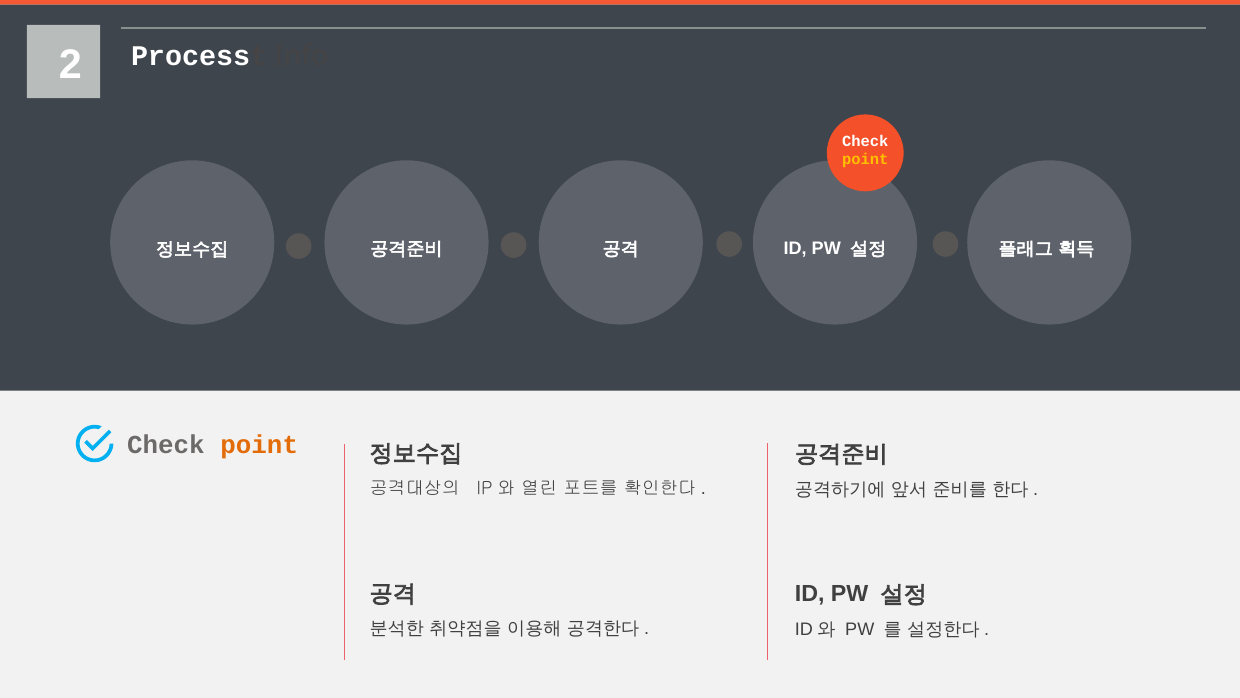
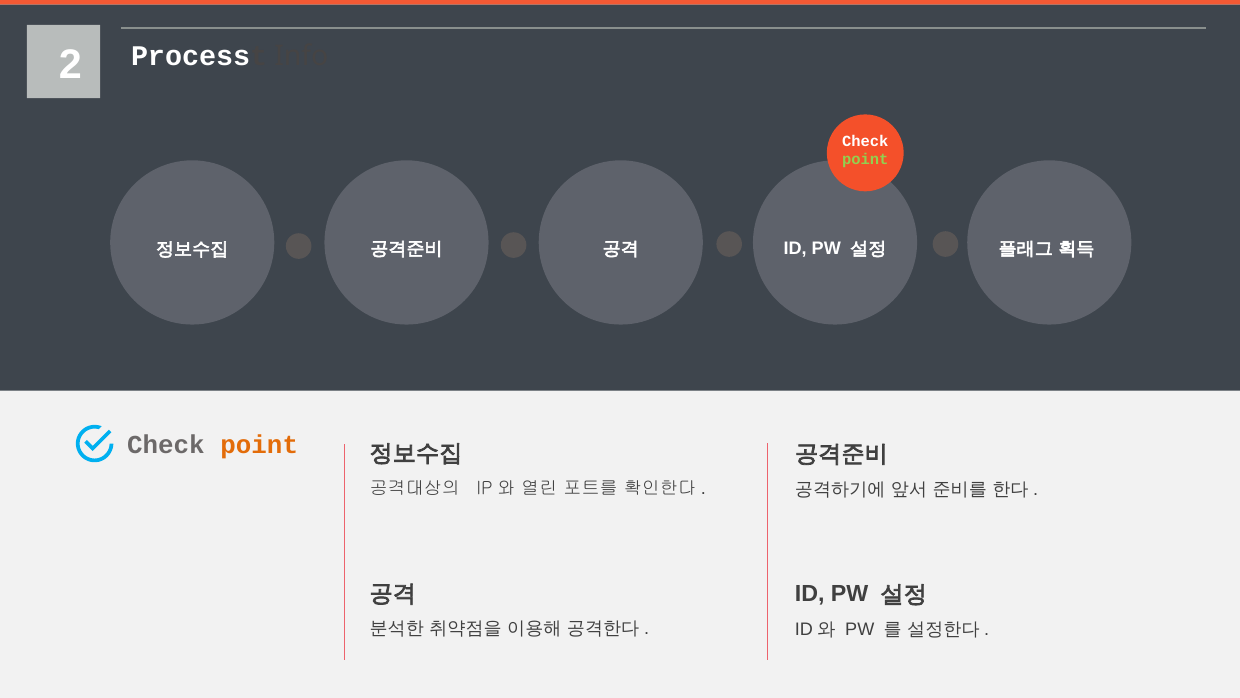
point colour: yellow -> light green (865, 160)
